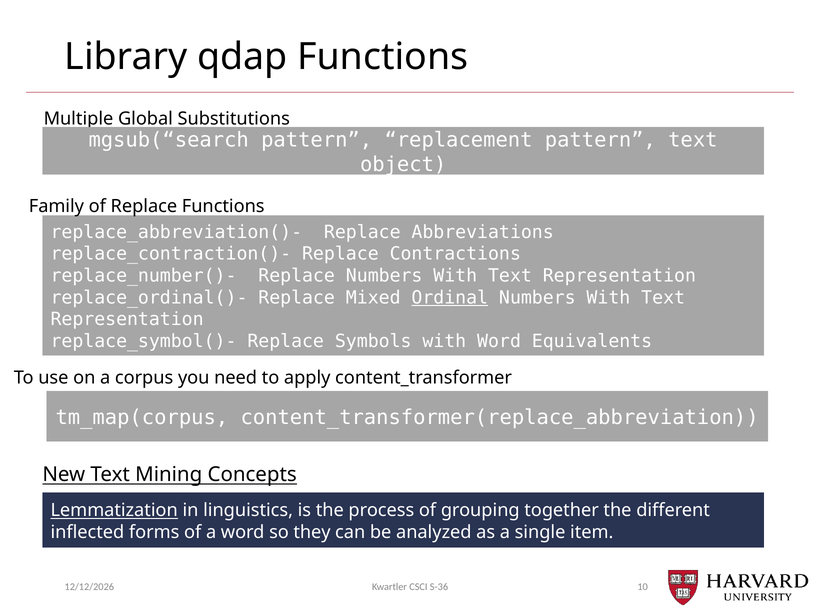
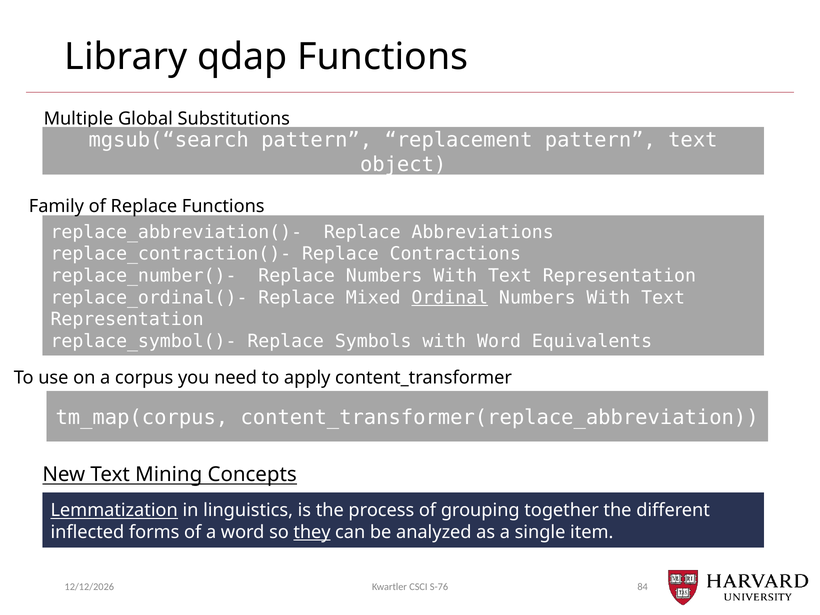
they underline: none -> present (312, 532)
10: 10 -> 84 (643, 587)
S-36: S-36 -> S-76 (439, 587)
